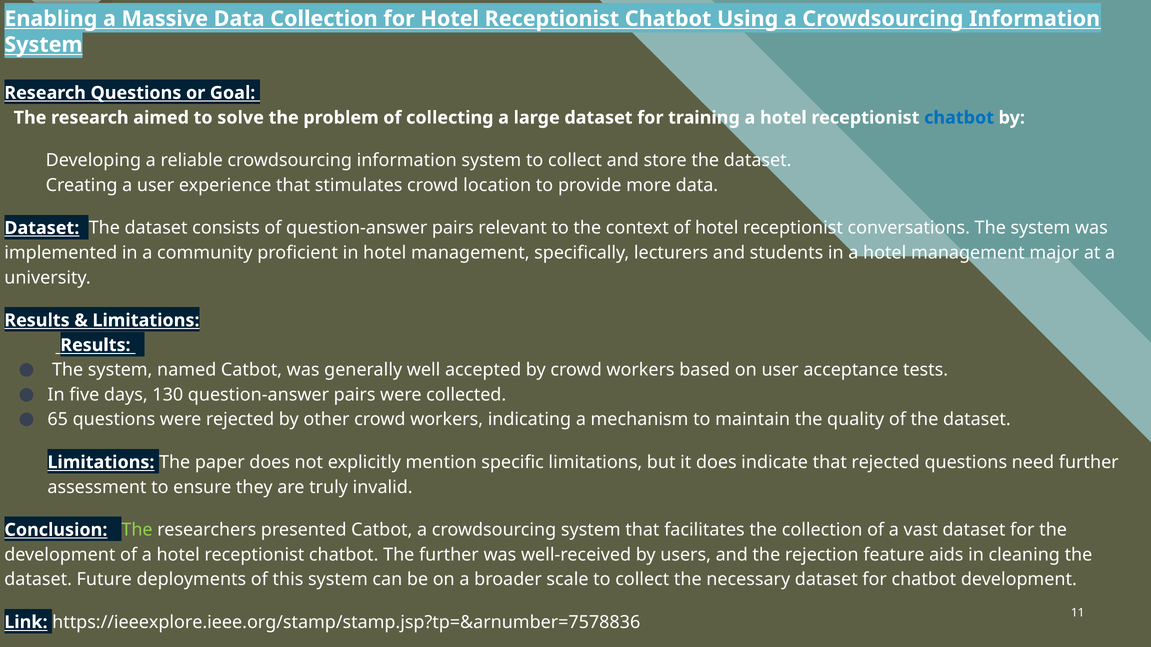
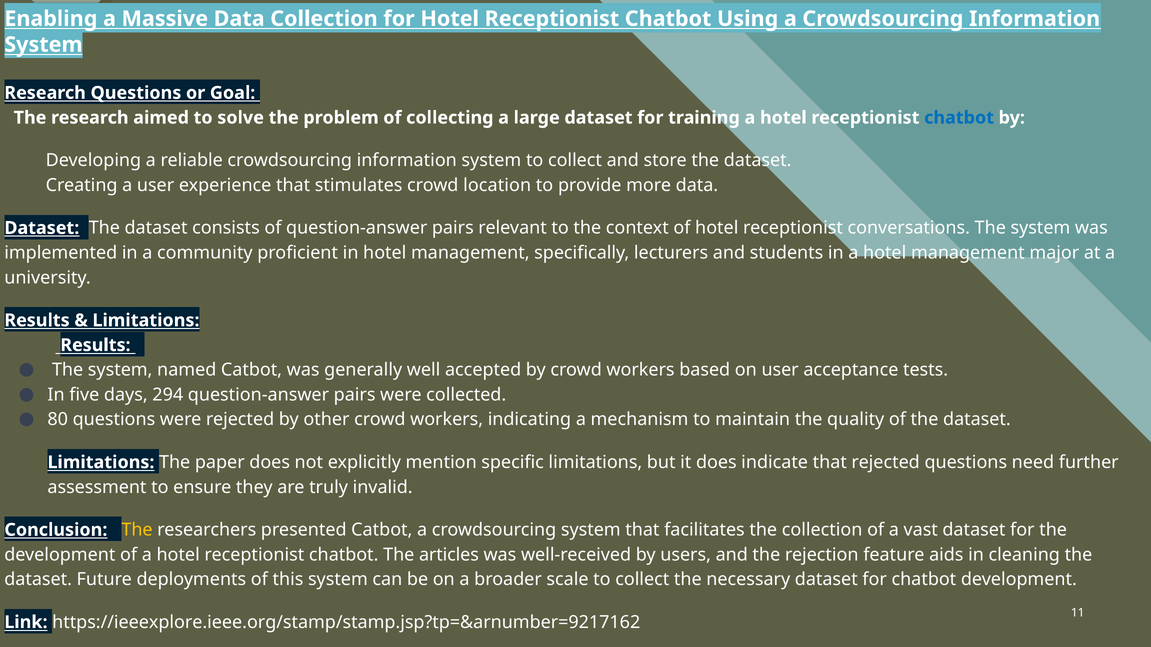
130: 130 -> 294 (168, 395)
65: 65 -> 80 (58, 420)
The colour: light green -> yellow (137, 530)
The further: further -> articles (449, 555)
https://ieeexplore.ieee.org/stamp/stamp.jsp?tp=&arnumber=7578836: https://ieeexplore.ieee.org/stamp/stamp.jsp?tp=&arnumber=7578836 -> https://ieeexplore.ieee.org/stamp/stamp.jsp?tp=&arnumber=9217162 (346, 623)
